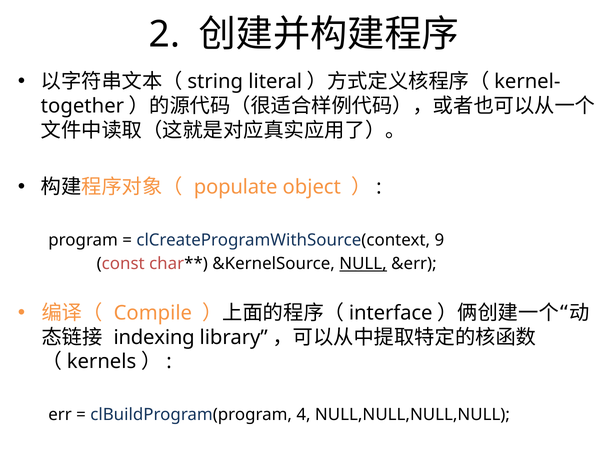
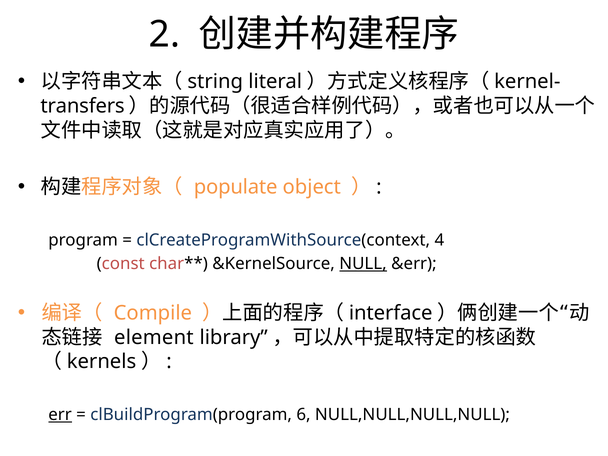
together: together -> transfers (83, 106)
9: 9 -> 4 (439, 240)
indexing: indexing -> element (154, 337)
err underline: none -> present (60, 415)
4: 4 -> 6 (303, 415)
